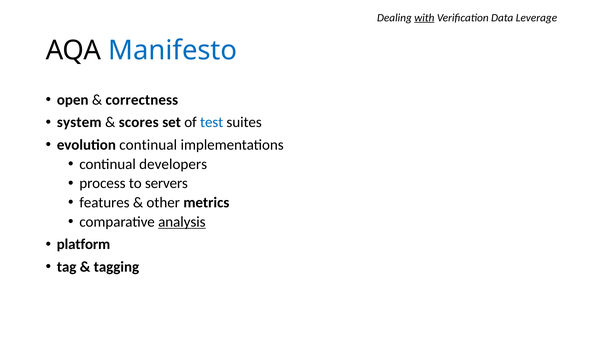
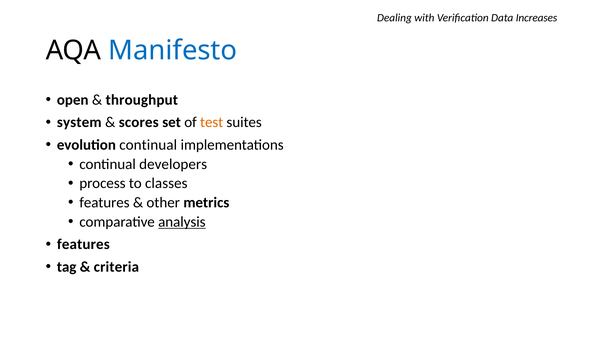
with underline: present -> none (424, 18)
Leverage: Leverage -> Increases (537, 18)
correctness: correctness -> throughput (142, 100)
test colour: blue -> orange (212, 122)
servers: servers -> classes (166, 183)
platform: platform -> features (83, 244)
tagging: tagging -> criteria (116, 267)
